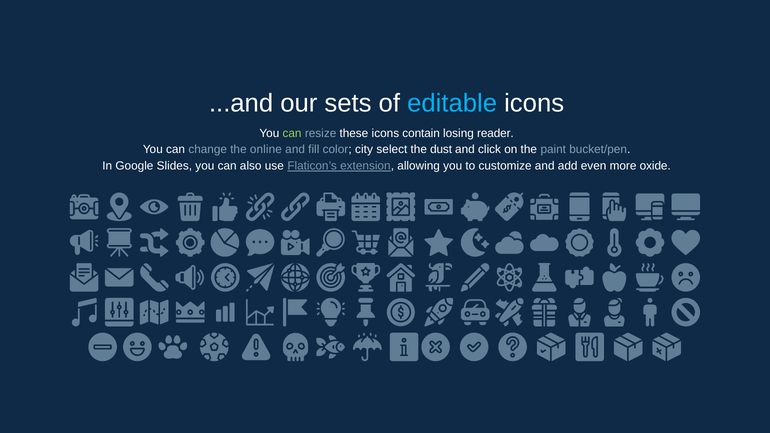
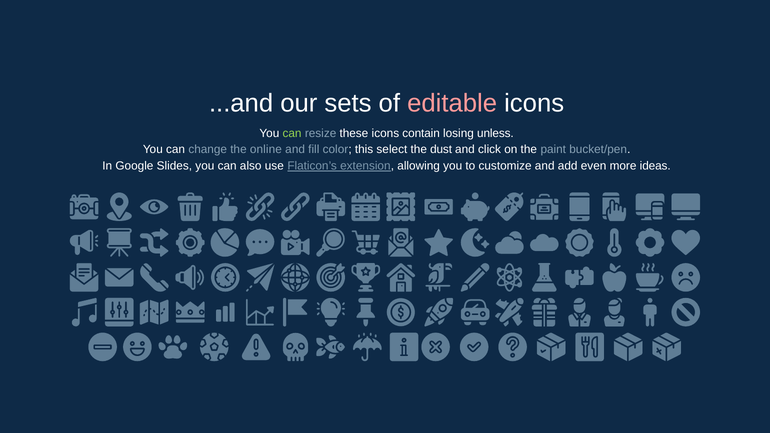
editable colour: light blue -> pink (452, 104)
reader: reader -> unless (495, 133)
city: city -> this (364, 150)
oxide: oxide -> ideas (655, 166)
